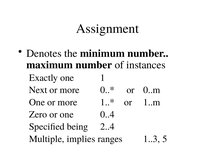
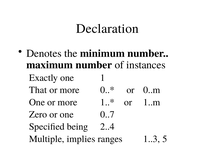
Assignment: Assignment -> Declaration (107, 29)
Next: Next -> That (38, 90)
0..4: 0..4 -> 0..7 (107, 115)
